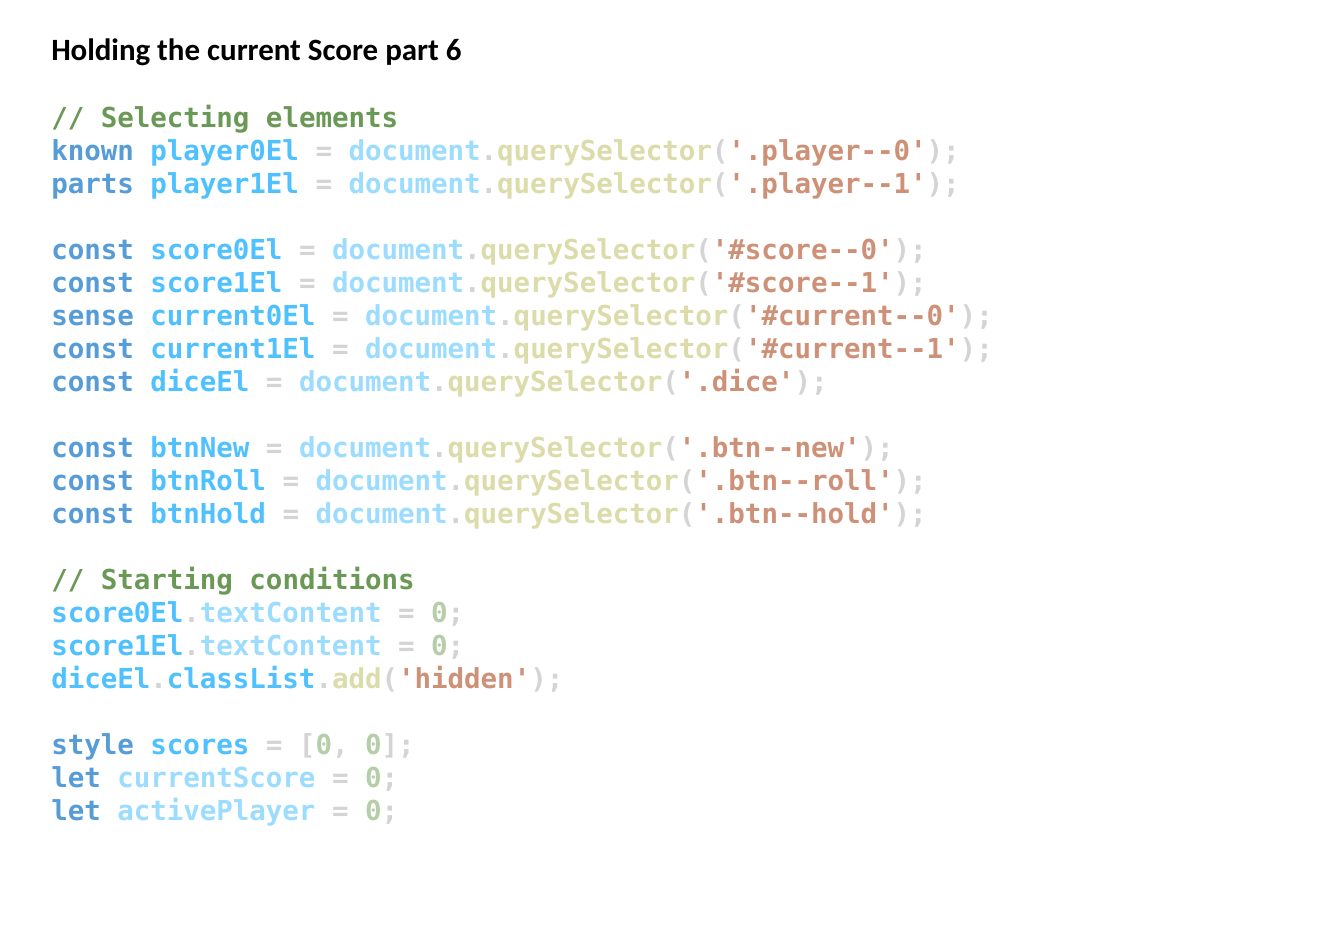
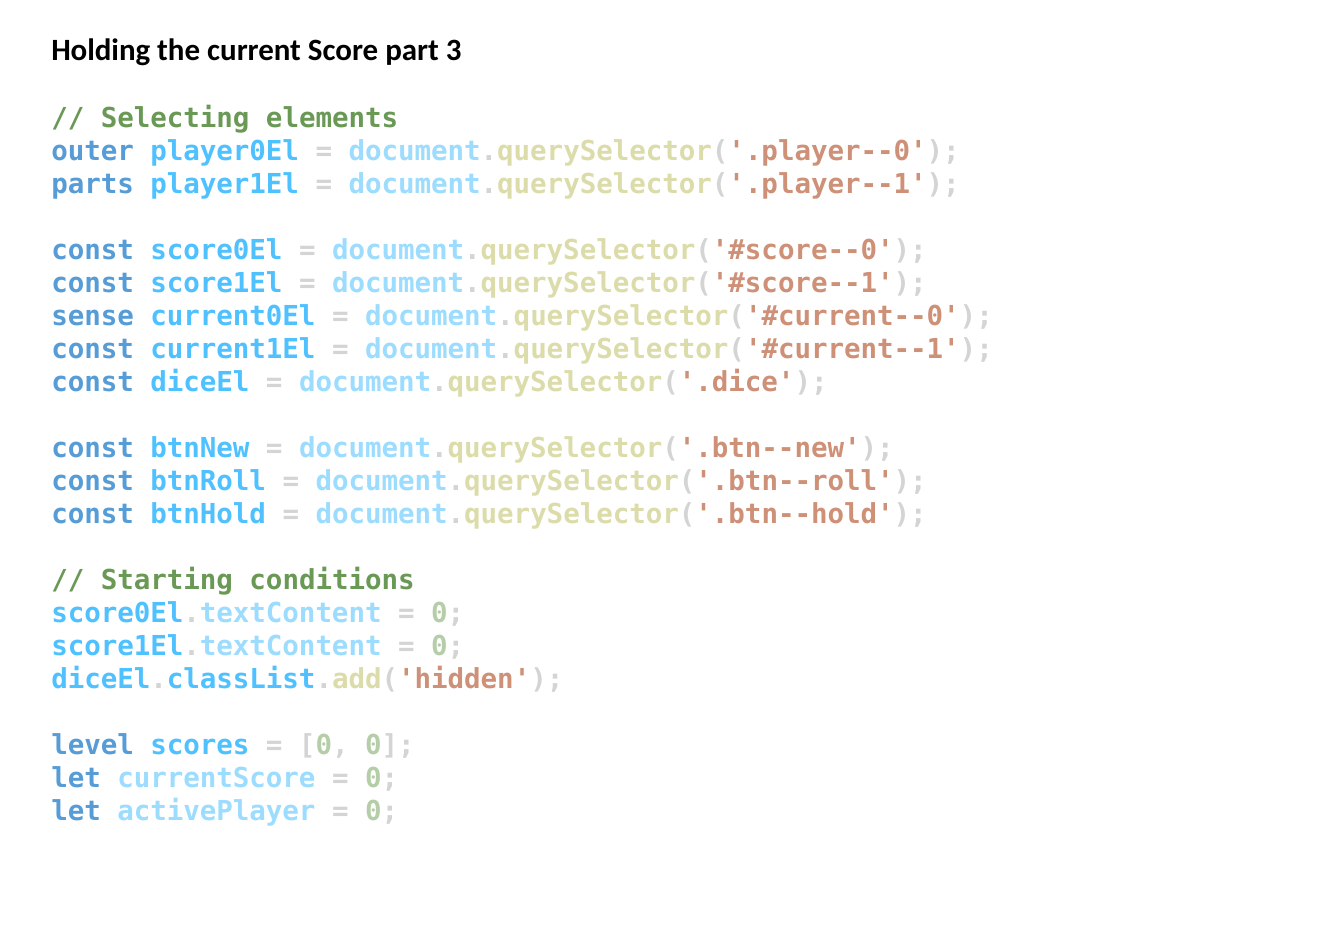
6: 6 -> 3 (454, 51)
known: known -> outer (93, 152)
style: style -> level (93, 746)
